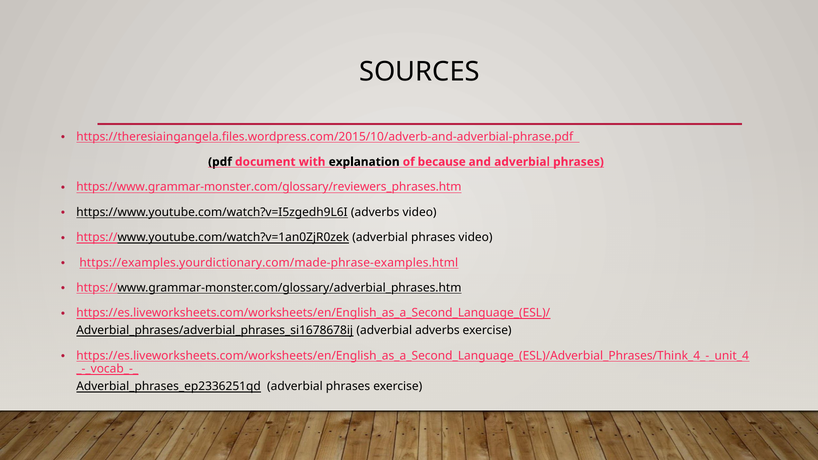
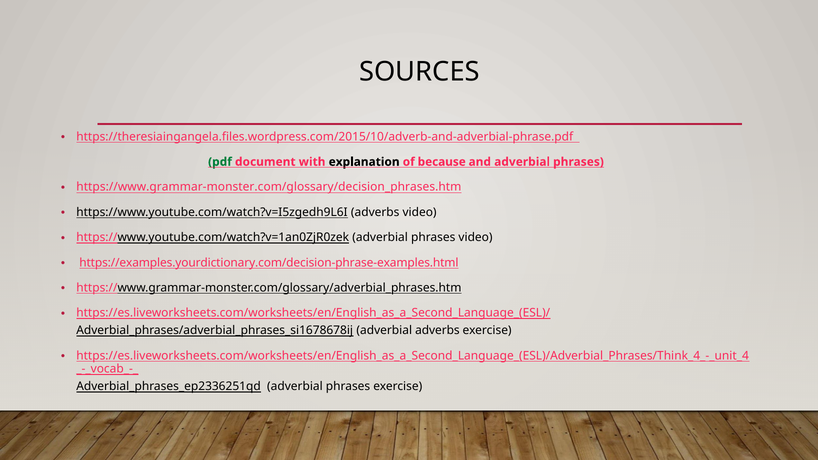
pdf colour: black -> green (220, 162)
https://www.grammar-monster.com/glossary/reviewers_phrases.htm: https://www.grammar-monster.com/glossary/reviewers_phrases.htm -> https://www.grammar-monster.com/glossary/decision_phrases.htm (269, 187)
https://examples.yourdictionary.com/made-phrase-examples.html: https://examples.yourdictionary.com/made-phrase-examples.html -> https://examples.yourdictionary.com/decision-phrase-examples.html (269, 263)
